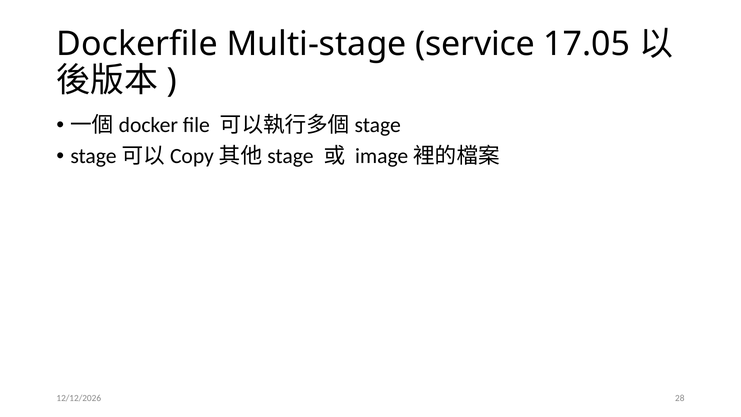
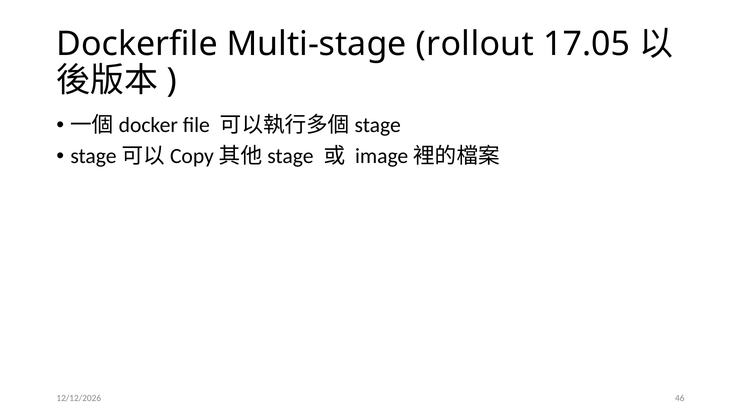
service: service -> rollout (475, 44)
28: 28 -> 46 (680, 398)
